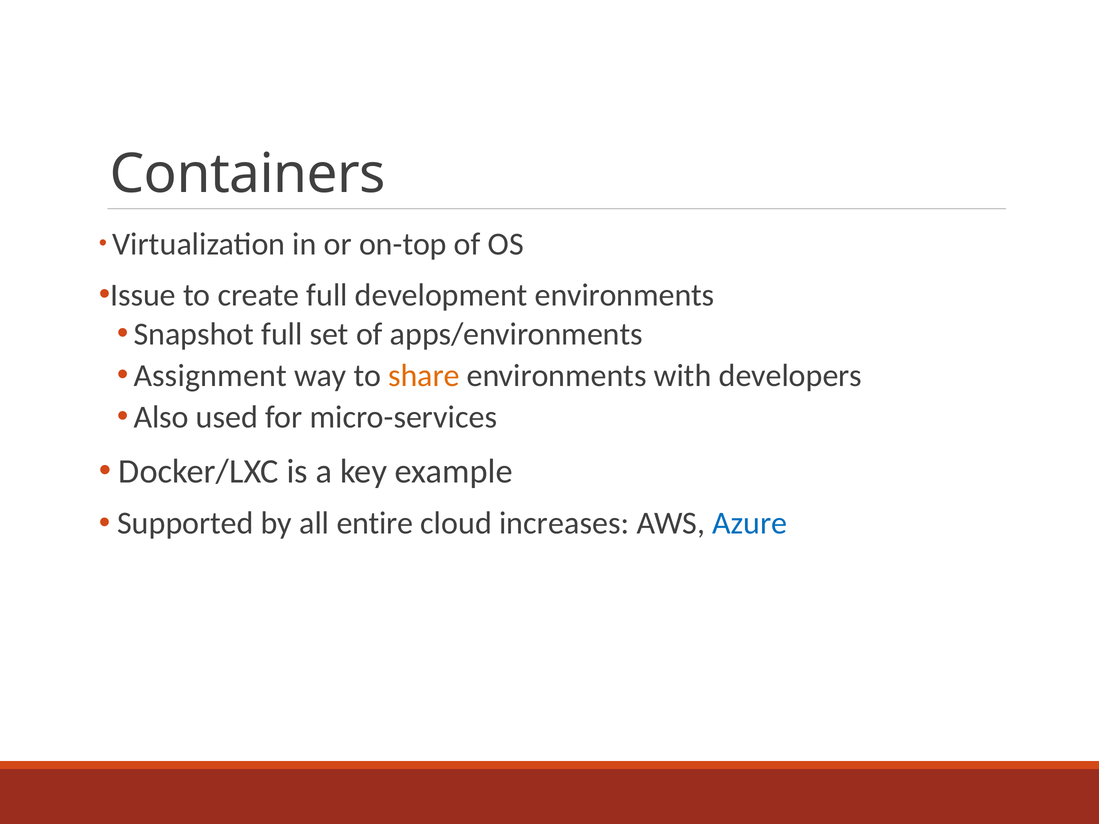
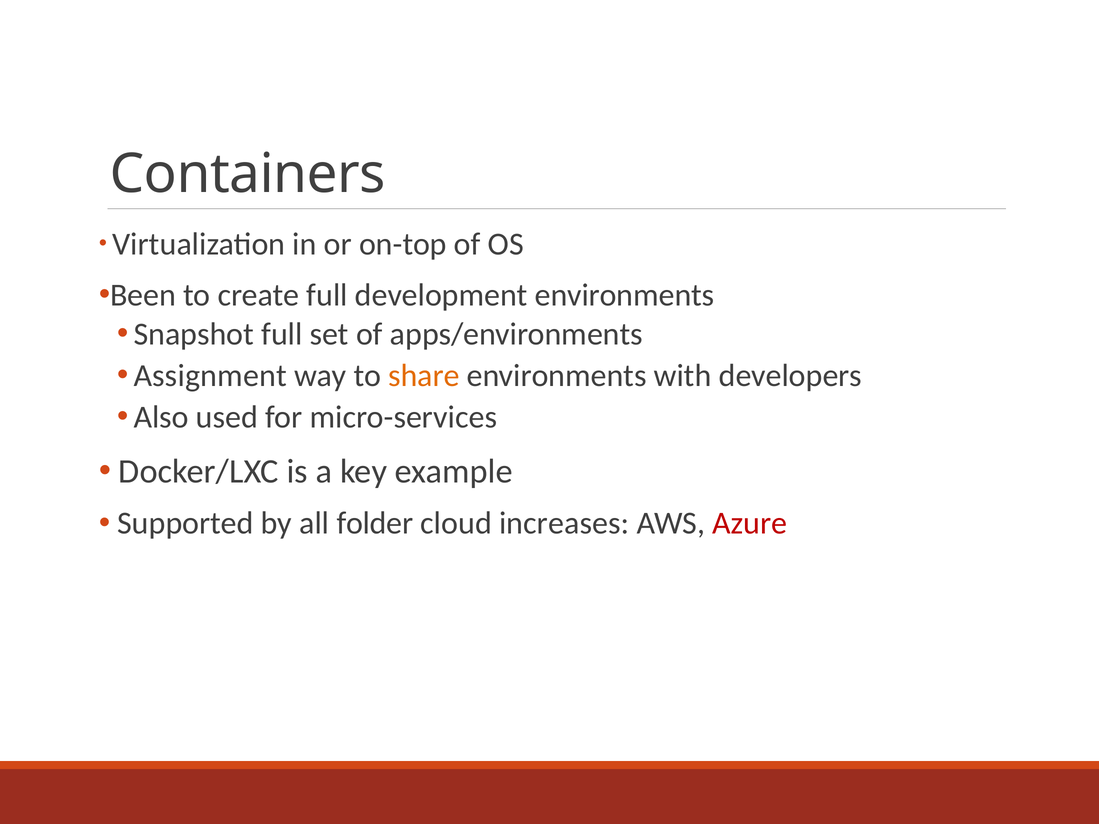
Issue: Issue -> Been (143, 295)
entire: entire -> folder (375, 524)
Azure colour: blue -> red (750, 524)
